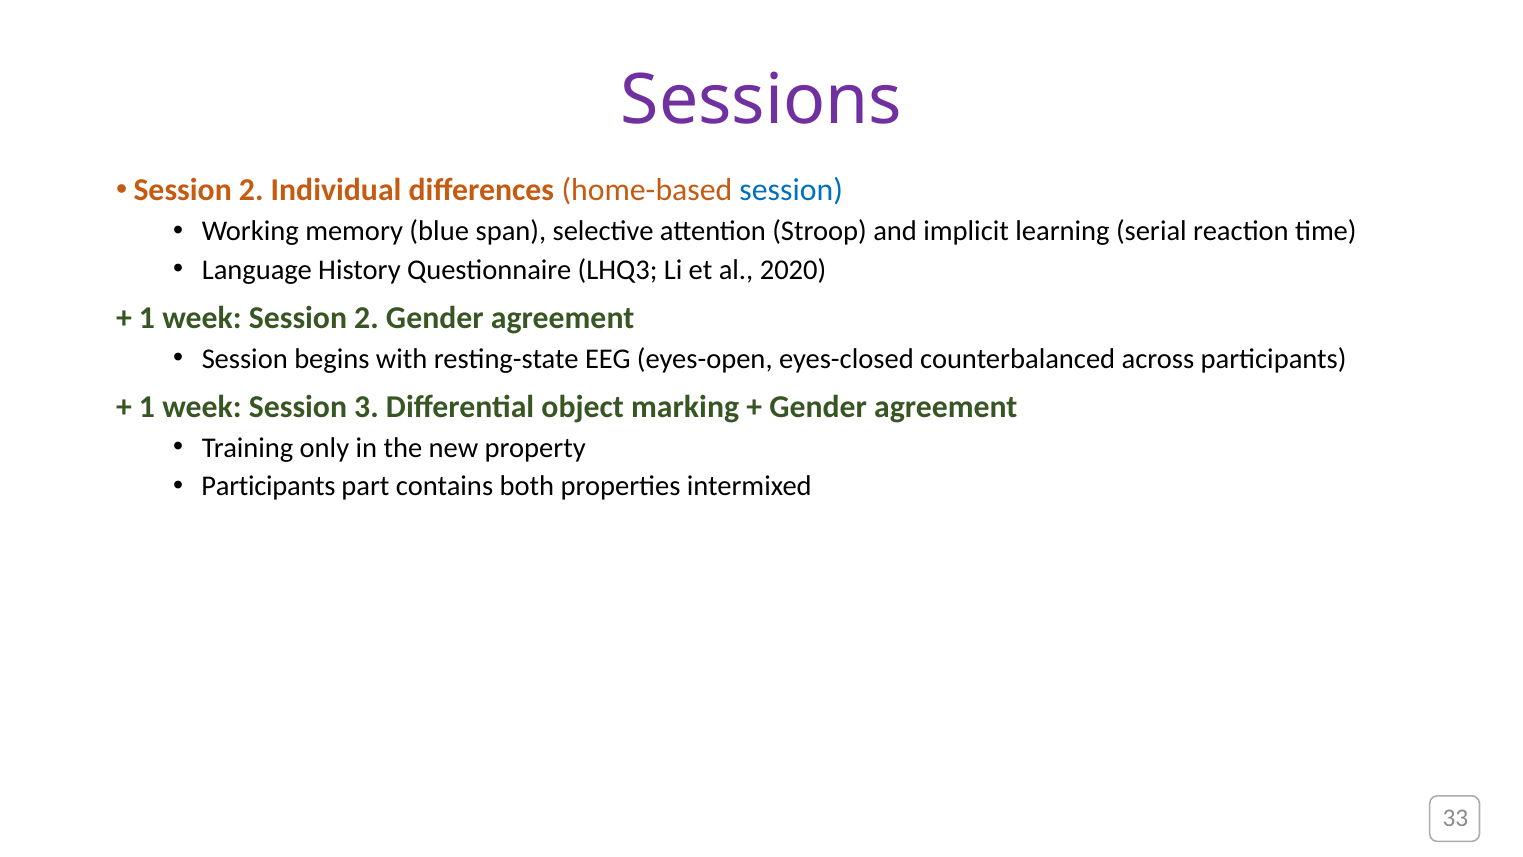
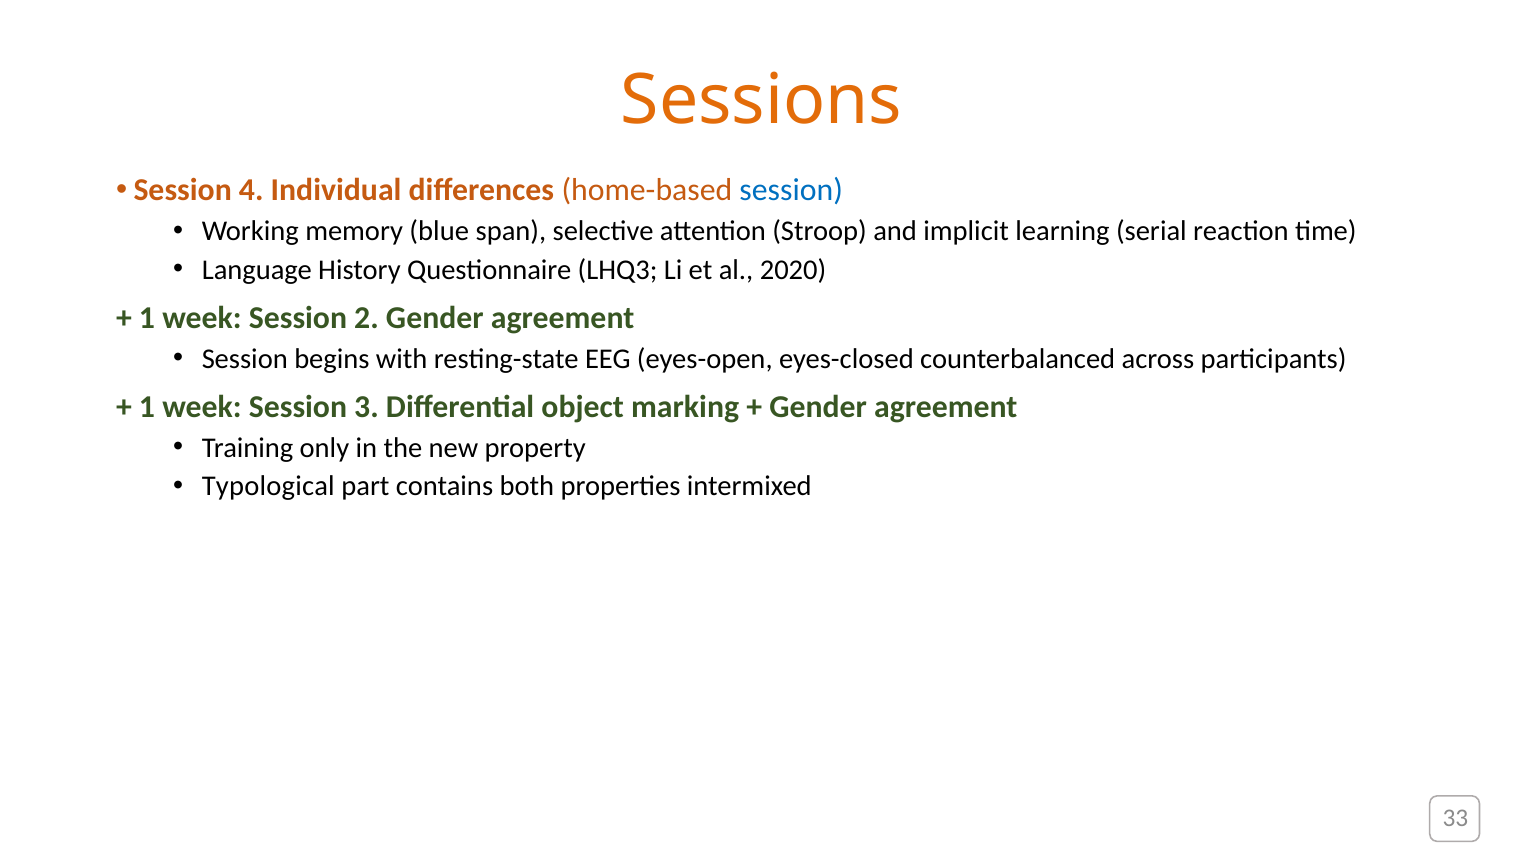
Sessions colour: purple -> orange (761, 100)
2: 2 -> 4 (251, 190)
Participants: Participants -> Typological (268, 486)
